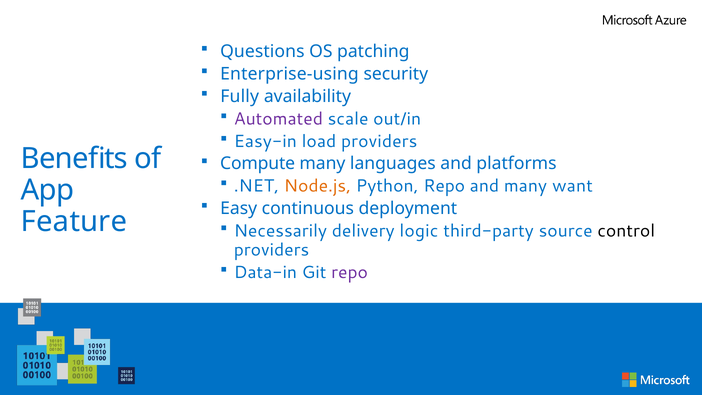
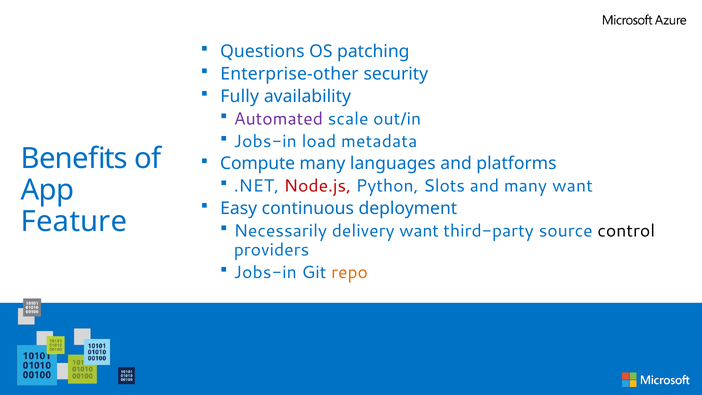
Enterprise-using: Enterprise-using -> Enterprise-other (289, 74)
Easy-in: Easy-in -> Jobs-in (265, 141)
load providers: providers -> metadata (379, 141)
Node.js colour: orange -> red (317, 186)
Python Repo: Repo -> Slots (444, 186)
delivery logic: logic -> want (419, 231)
Data-in: Data-in -> Jobs-in (265, 272)
repo colour: purple -> orange (350, 272)
